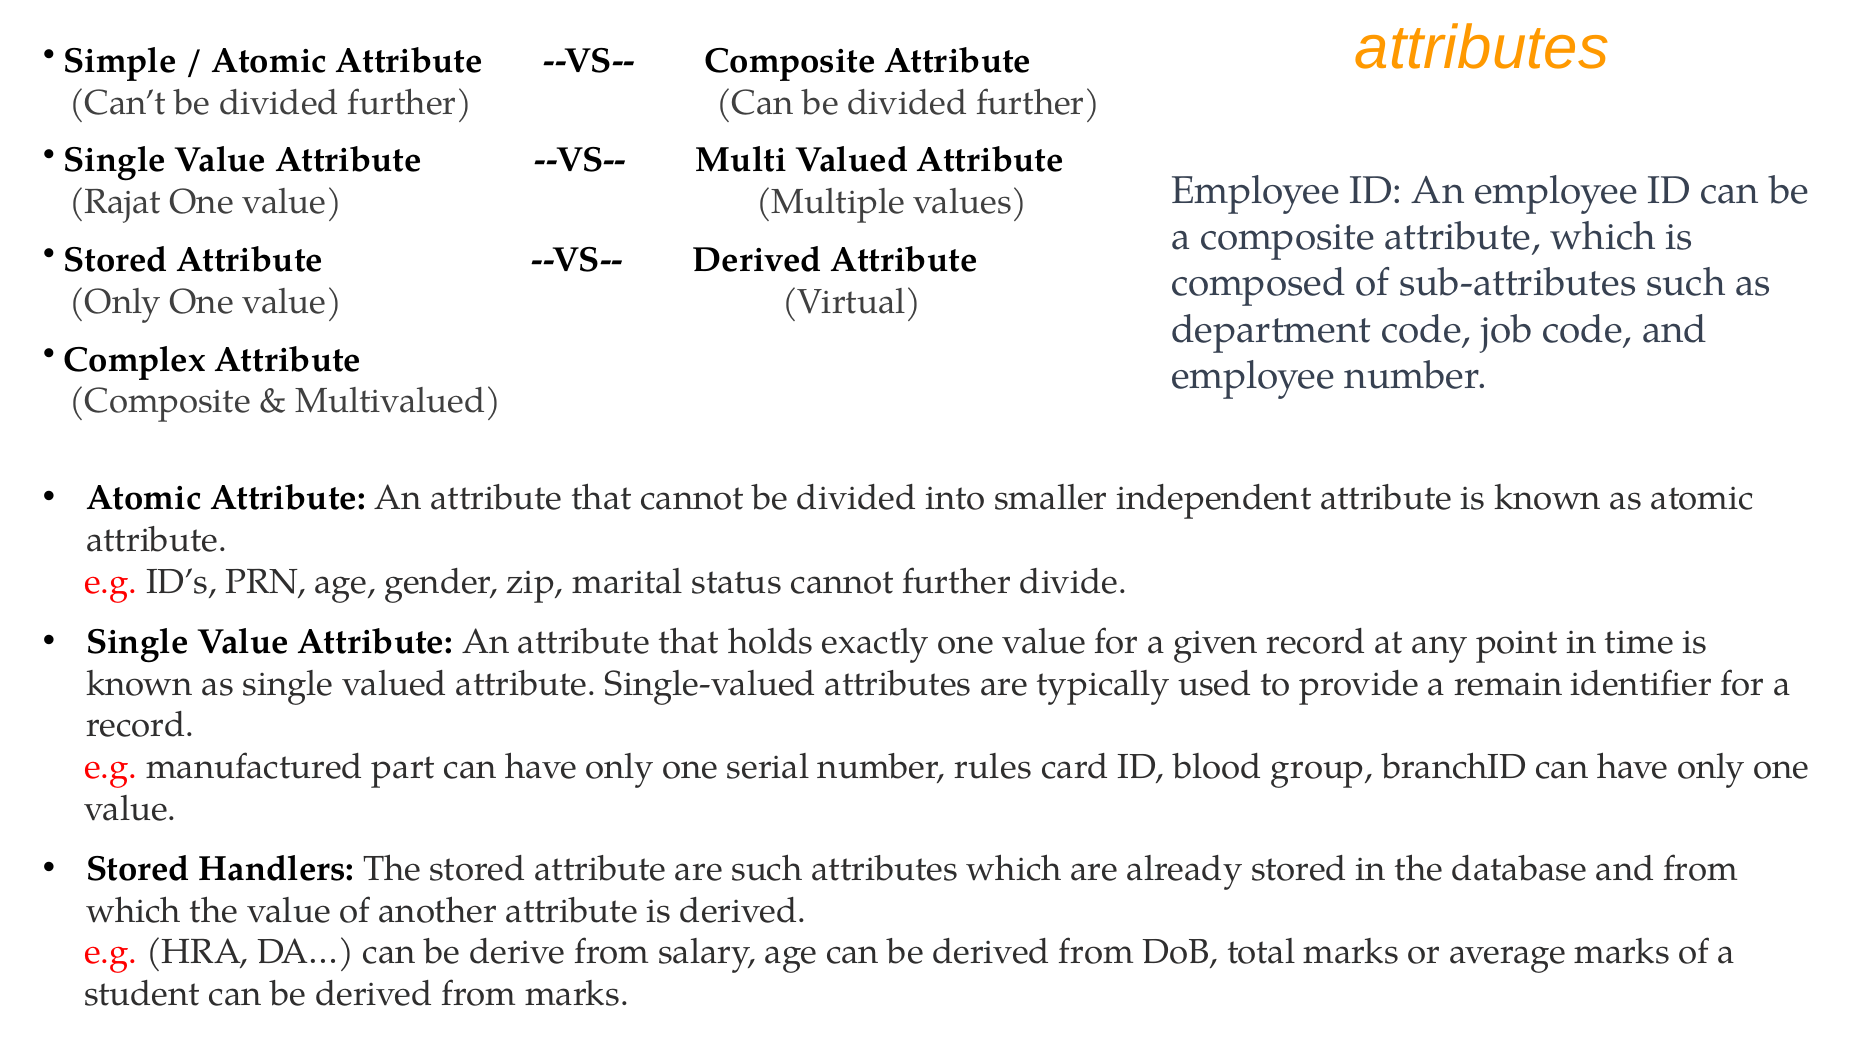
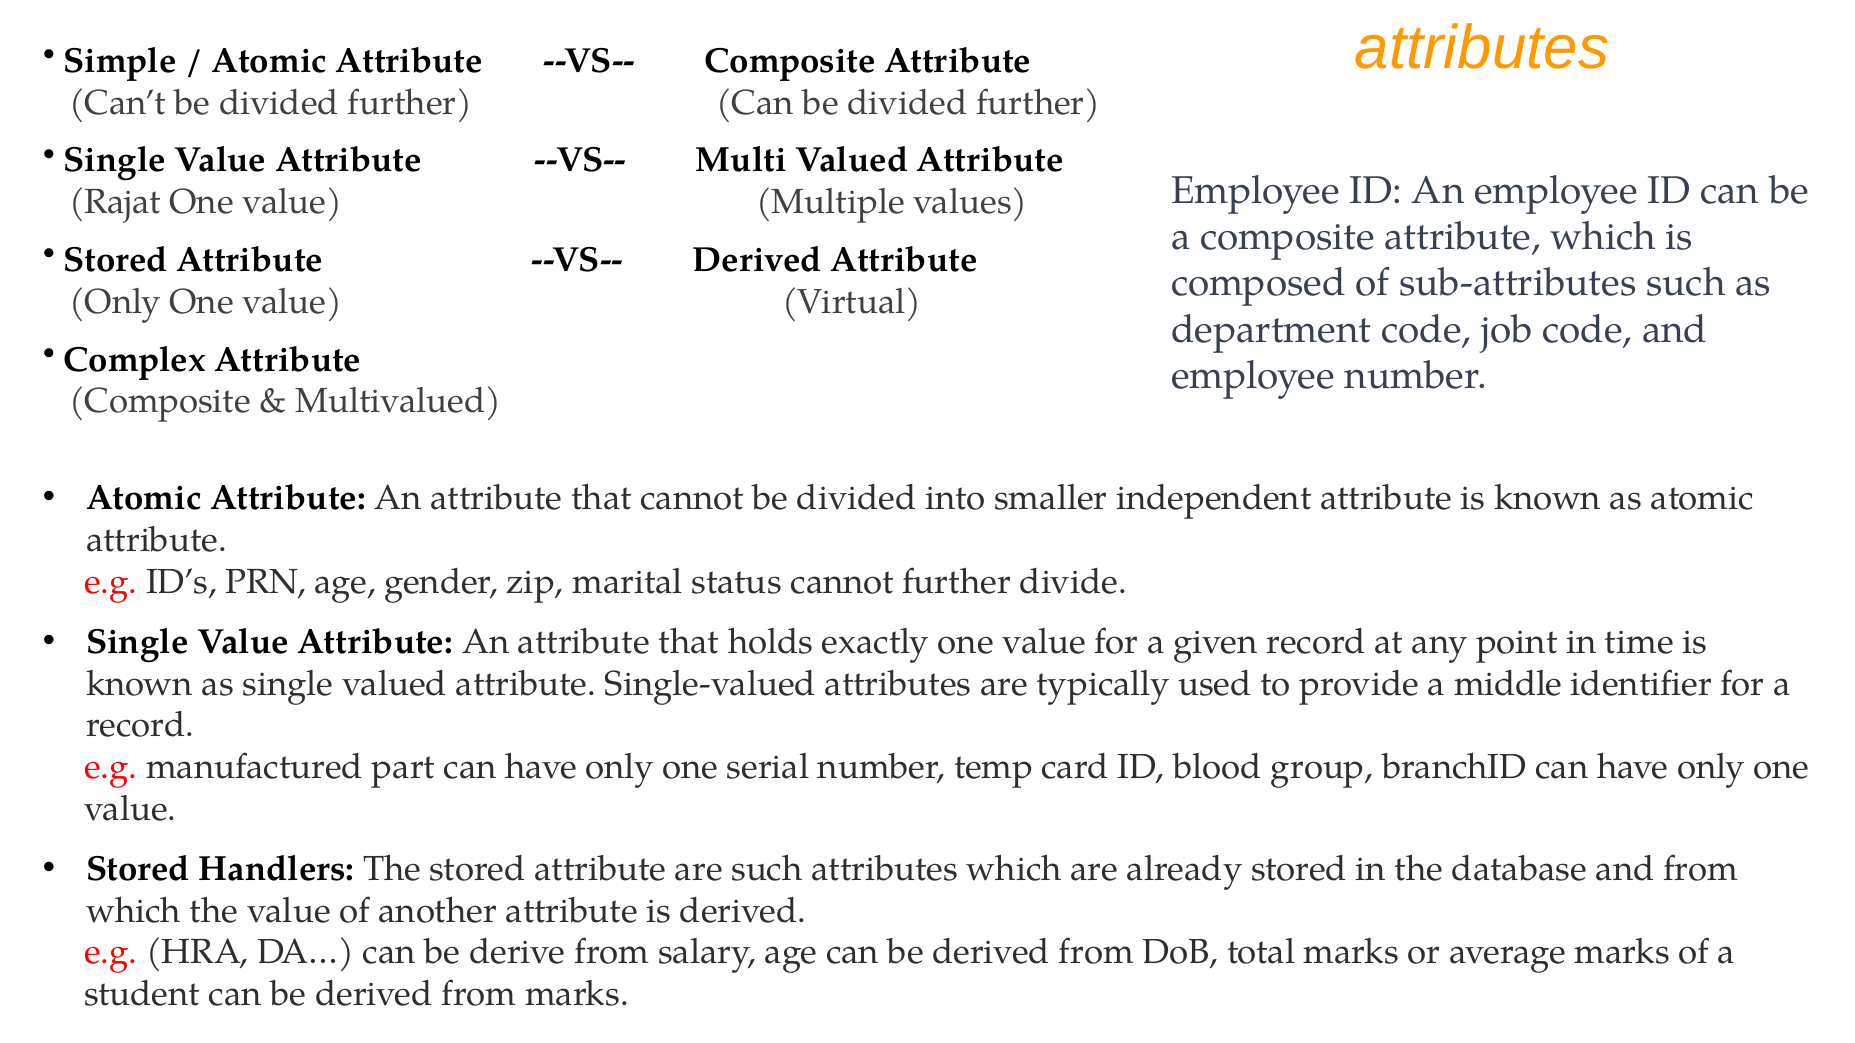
remain: remain -> middle (1508, 684)
rules: rules -> temp (994, 767)
